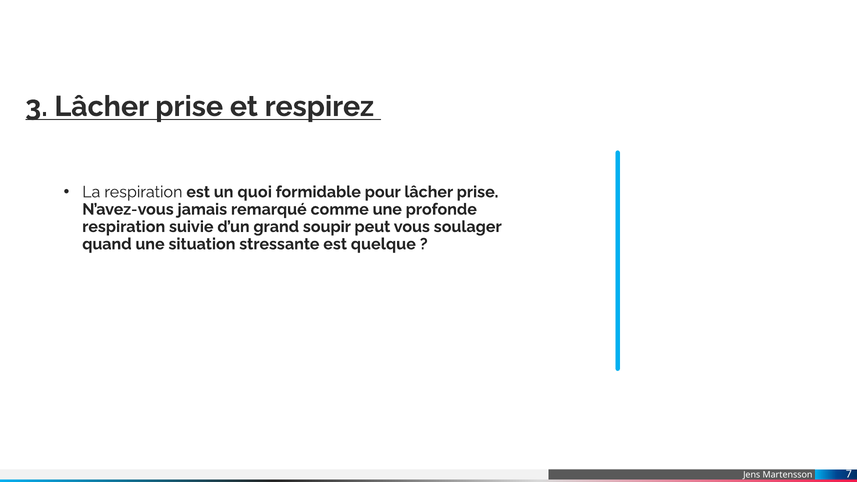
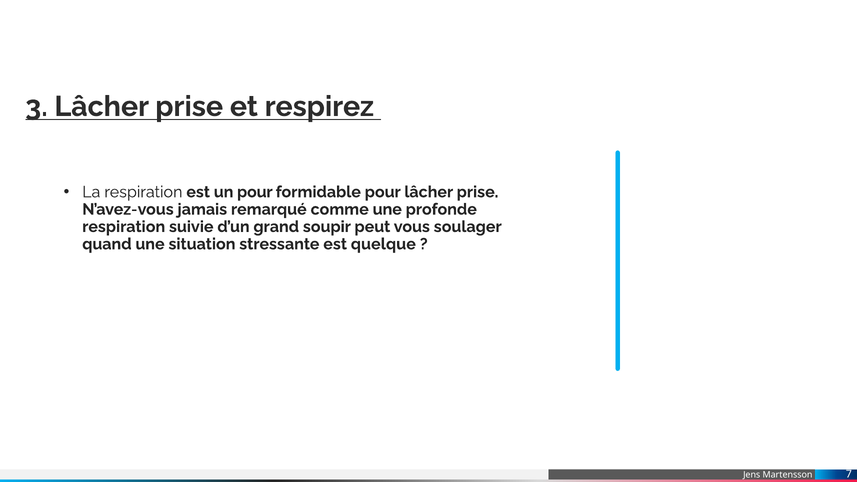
un quoi: quoi -> pour (255, 192)
